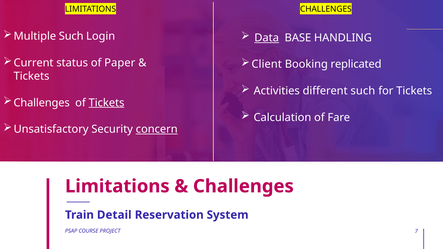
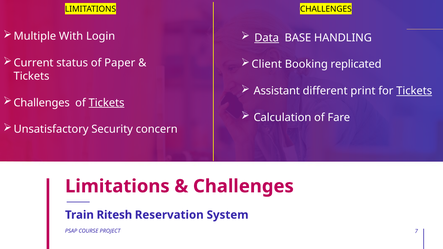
Multiple Such: Such -> With (71, 36)
Activities: Activities -> Assistant (277, 91)
different such: such -> print (363, 91)
Tickets underline: none -> present (414, 91)
concern underline: present -> none (157, 129)
Detail: Detail -> Ritesh (114, 215)
